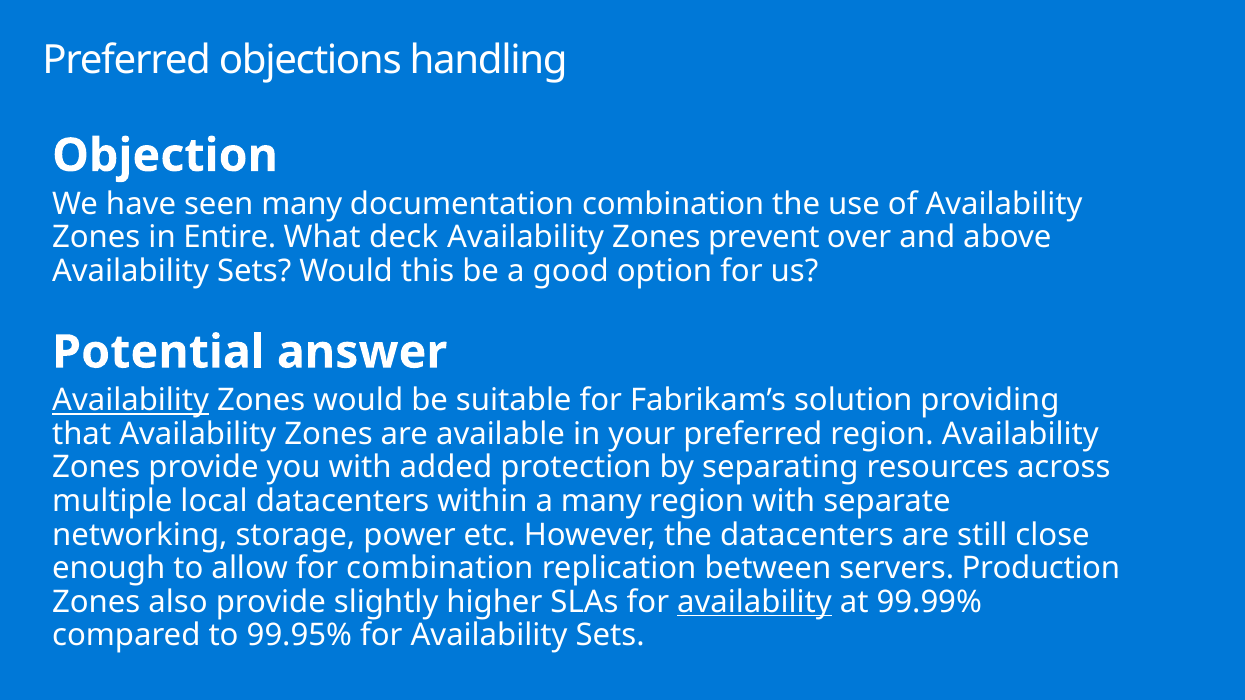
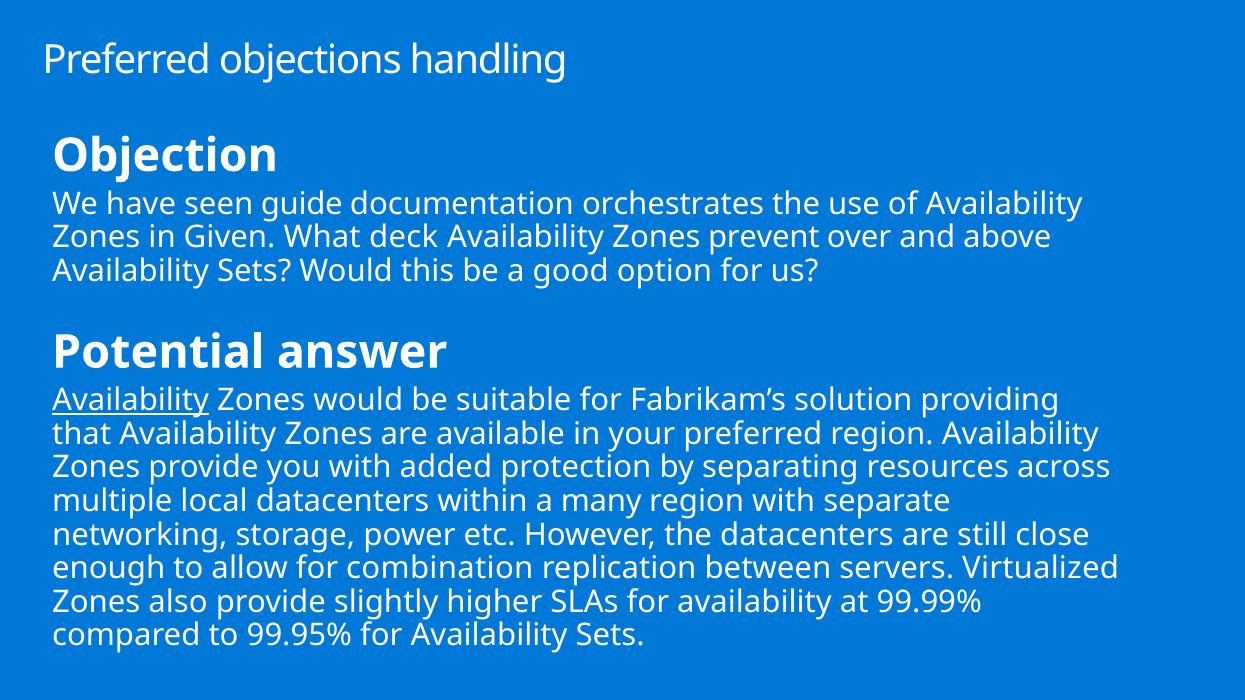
seen many: many -> guide (302, 204)
documentation combination: combination -> orchestrates (673, 204)
Entire: Entire -> Given (230, 238)
Production: Production -> Virtualized (1041, 569)
availability underline: present -> none (754, 602)
